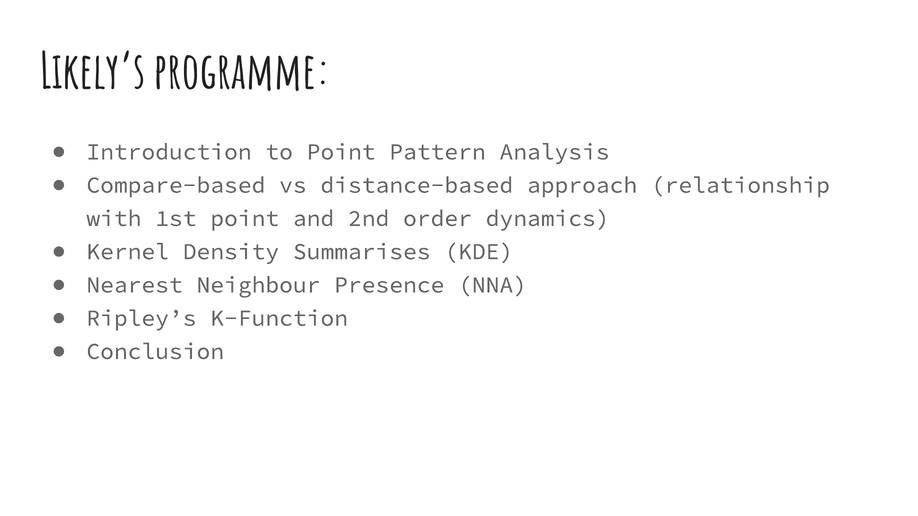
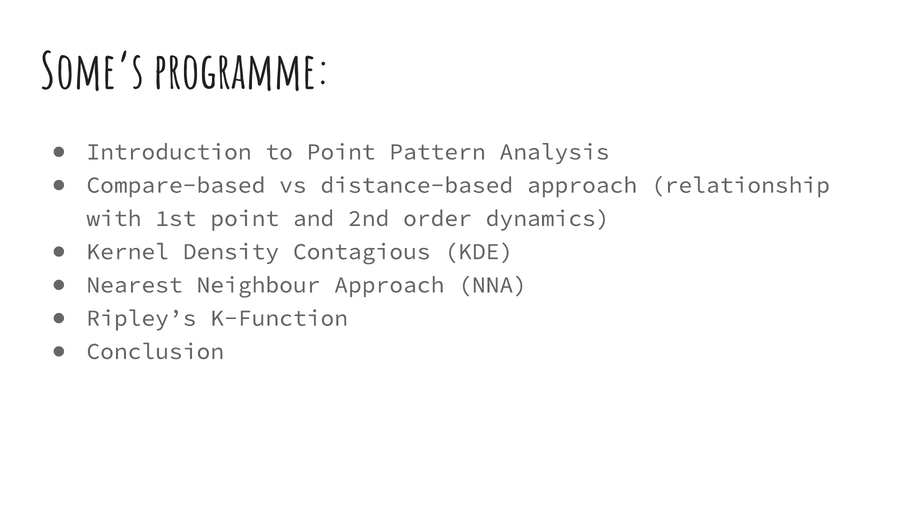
Likely’s: Likely’s -> Some’s (92, 73)
Summarises: Summarises -> Contagious (362, 252)
Neighbour Presence: Presence -> Approach (389, 285)
